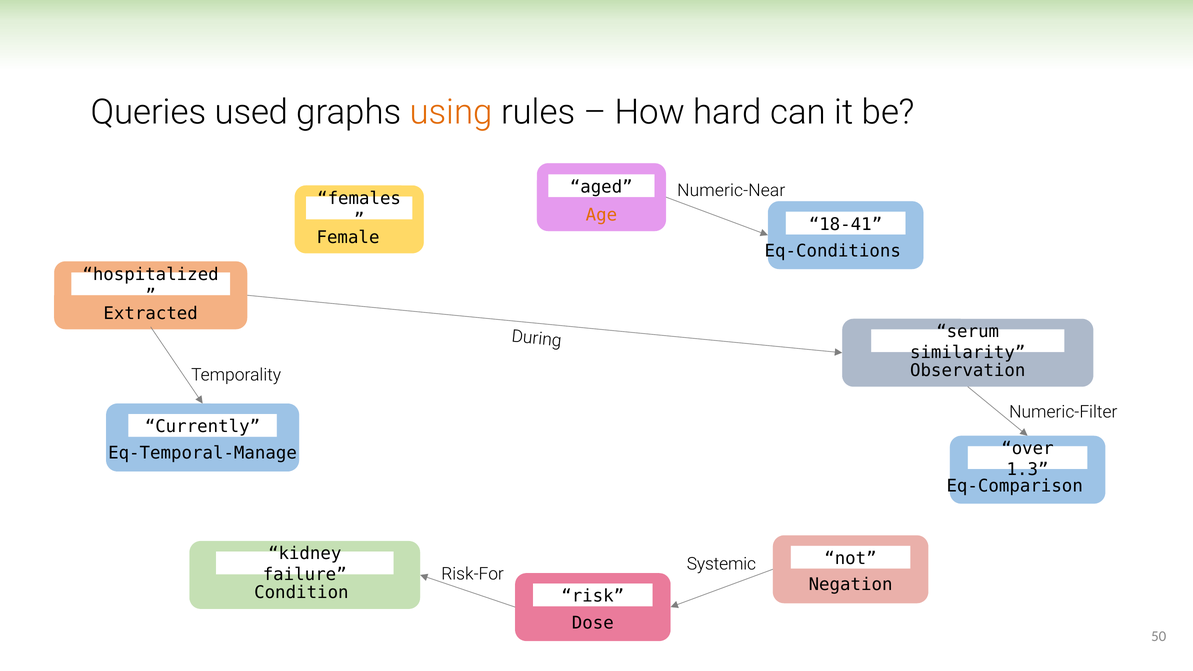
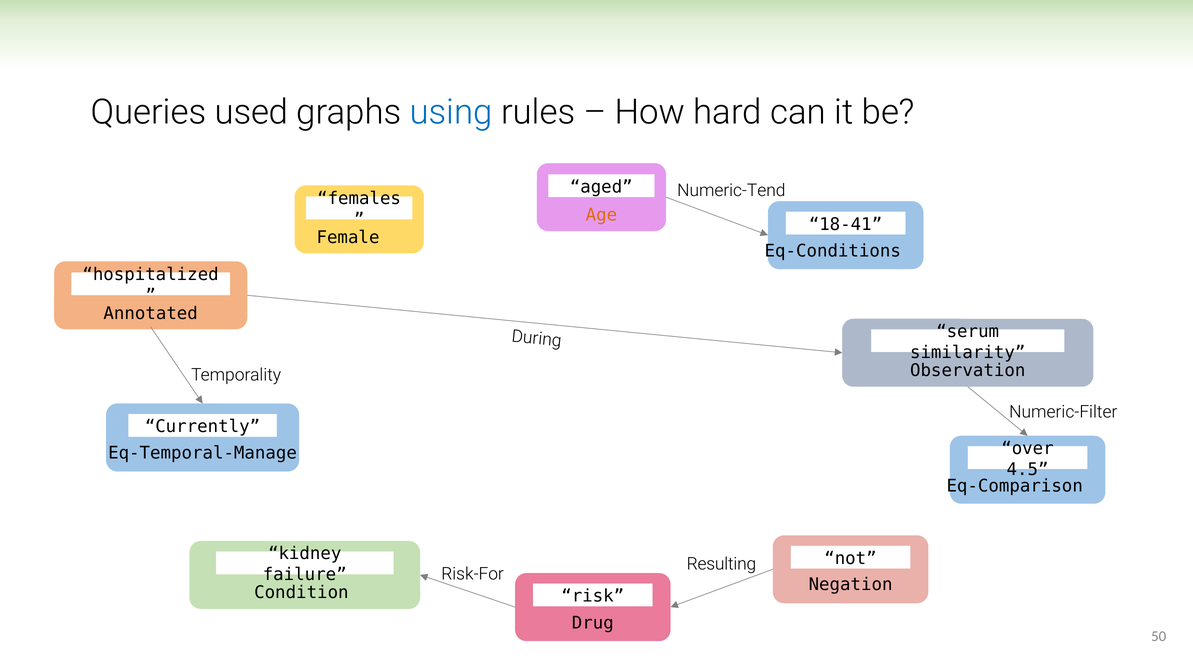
using colour: orange -> blue (451, 112)
Numeric-Near: Numeric-Near -> Numeric-Tend (731, 190)
Extracted: Extracted -> Annotated (151, 313)
1.3: 1.3 -> 4.5 (1028, 469)
Systemic: Systemic -> Resulting (721, 564)
Dose: Dose -> Drug (593, 623)
